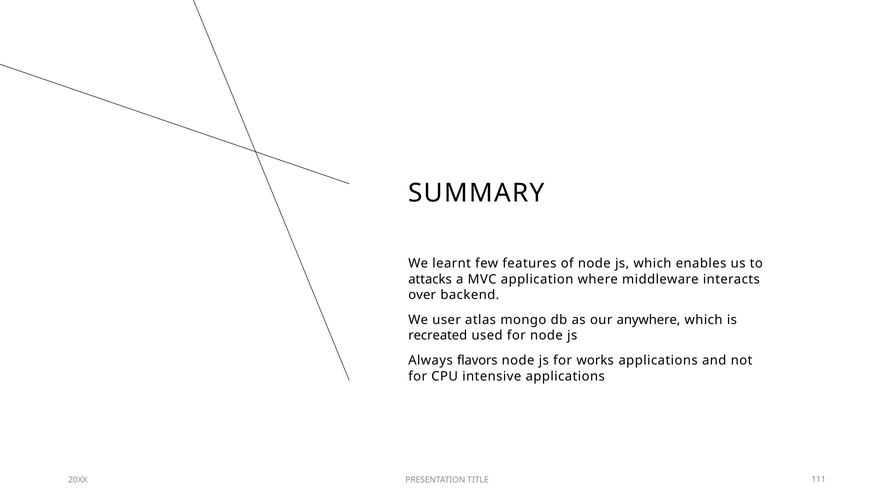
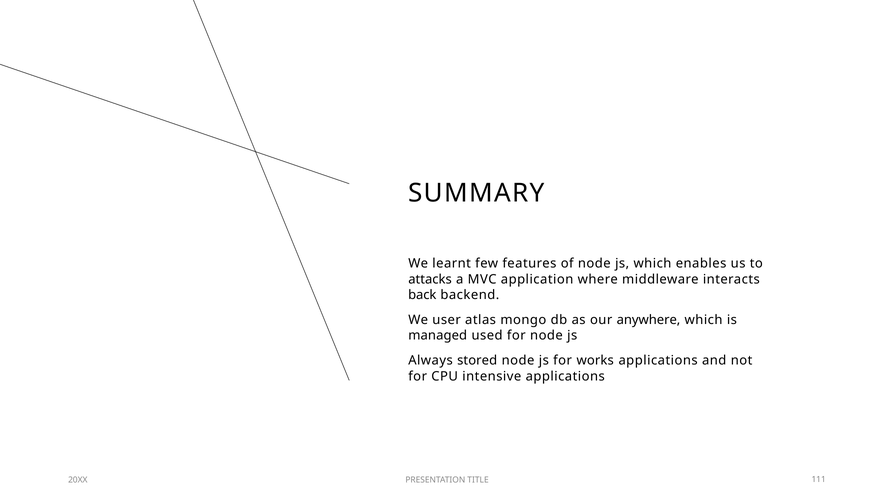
over: over -> back (422, 295)
recreated: recreated -> managed (438, 336)
flavors: flavors -> stored (477, 361)
